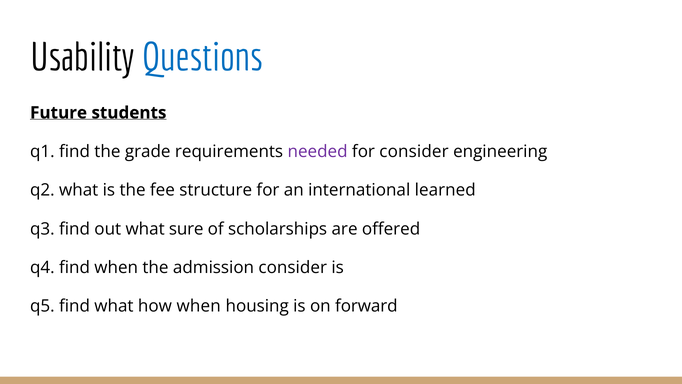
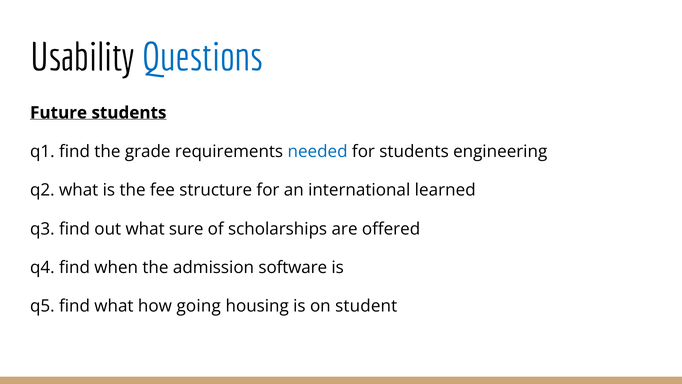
needed colour: purple -> blue (318, 151)
for consider: consider -> students (414, 151)
admission consider: consider -> software (293, 267)
how when: when -> going (199, 306)
forward: forward -> student (366, 306)
